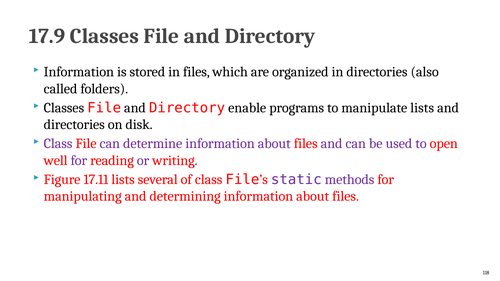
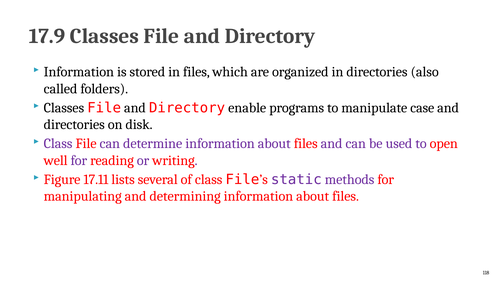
manipulate lists: lists -> case (422, 108)
